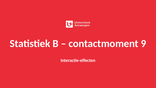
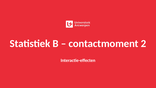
9: 9 -> 2 (143, 43)
